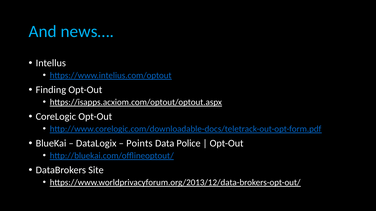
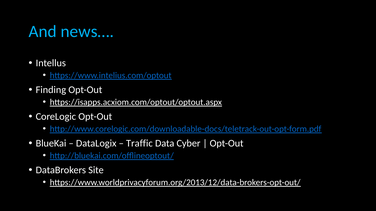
Points: Points -> Traffic (139, 144)
Police: Police -> Cyber (189, 144)
